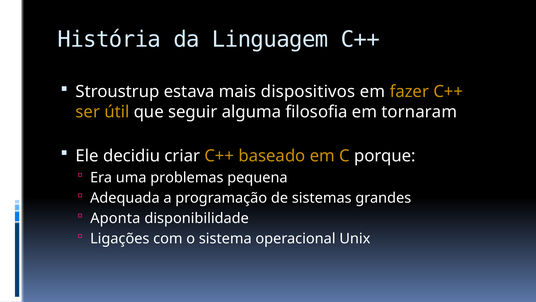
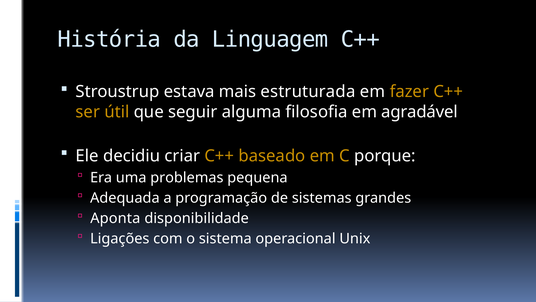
dispositivos: dispositivos -> estruturada (308, 92)
tornaram: tornaram -> agradável (419, 112)
